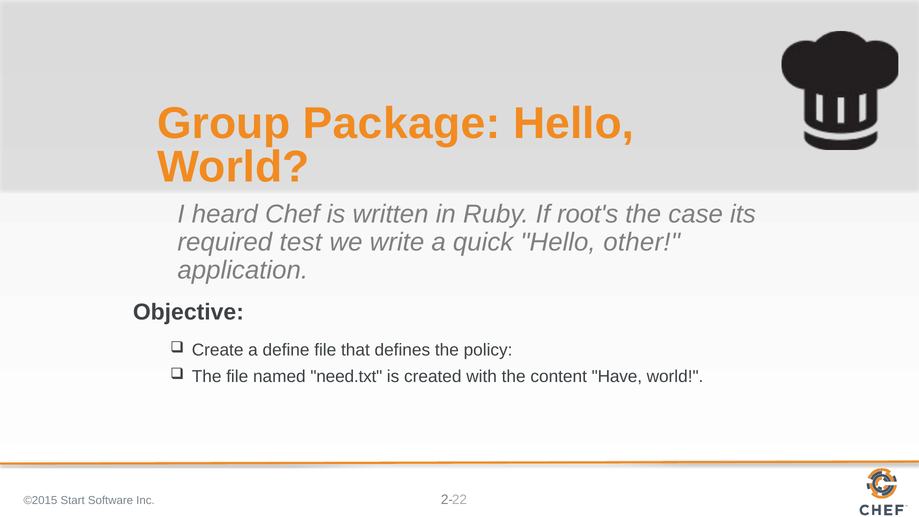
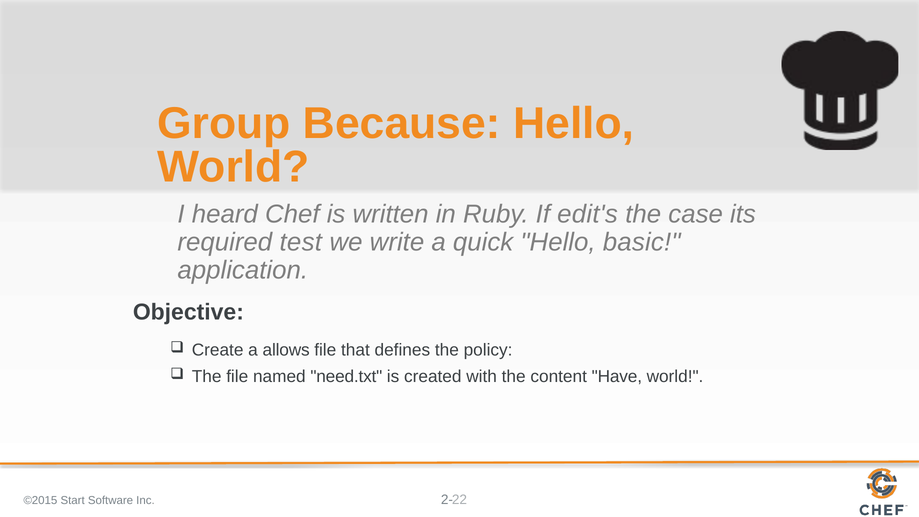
Package: Package -> Because (402, 124)
root's: root's -> edit's (588, 214)
other: other -> basic (642, 242)
define: define -> allows (286, 350)
